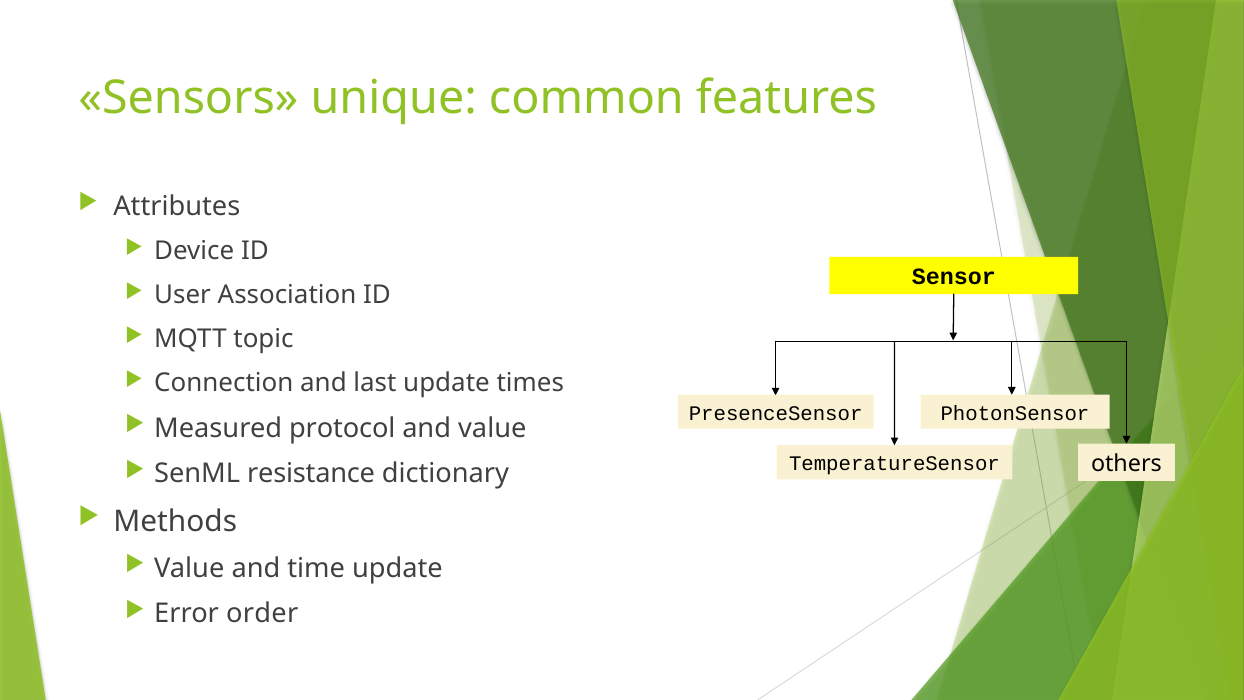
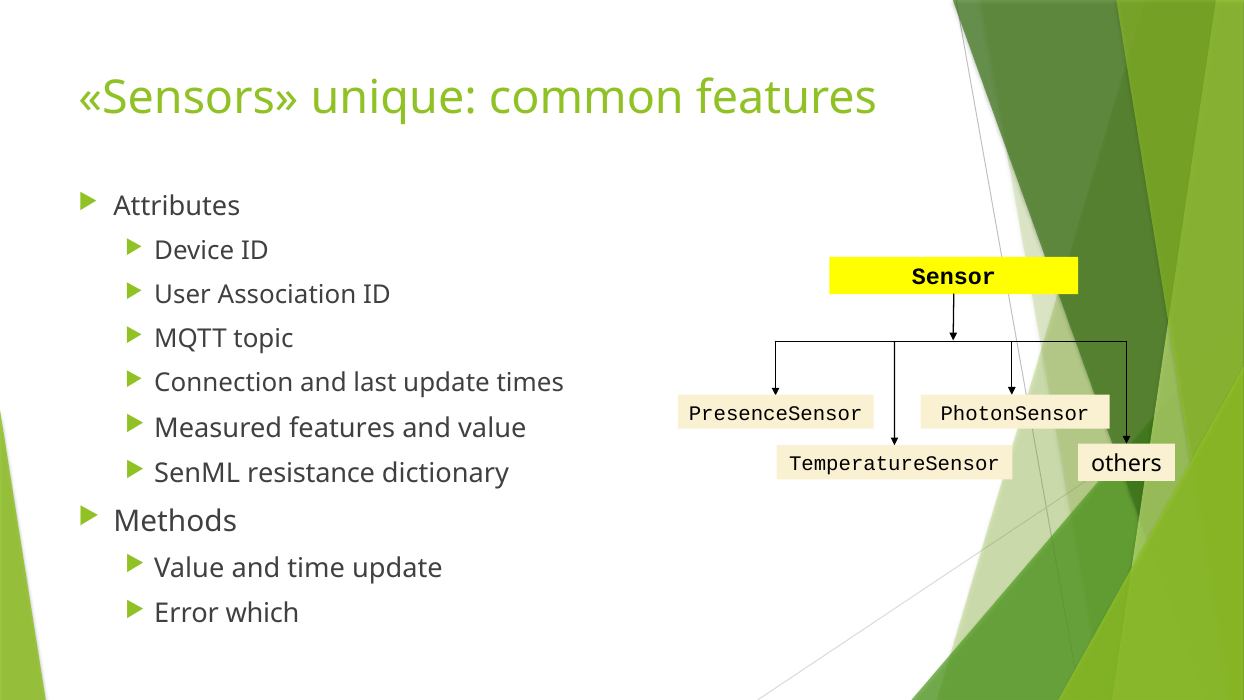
Measured protocol: protocol -> features (342, 428)
order: order -> which (263, 614)
